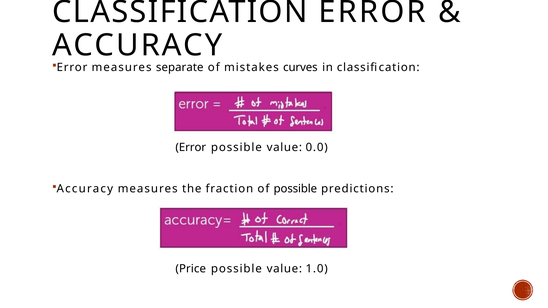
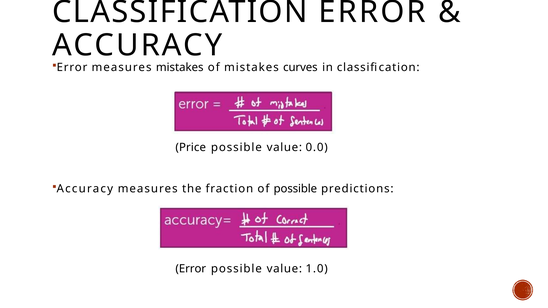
measures separate: separate -> mistakes (180, 68)
Error: Error -> Price (191, 148)
Price: Price -> Error (191, 269)
